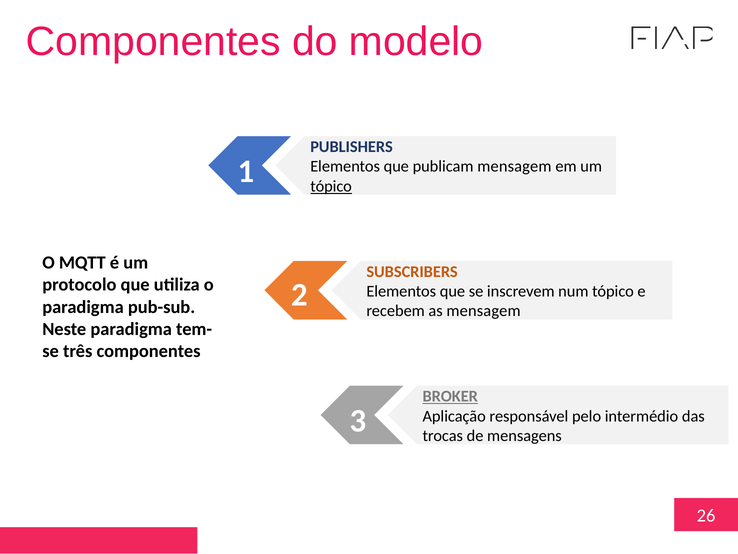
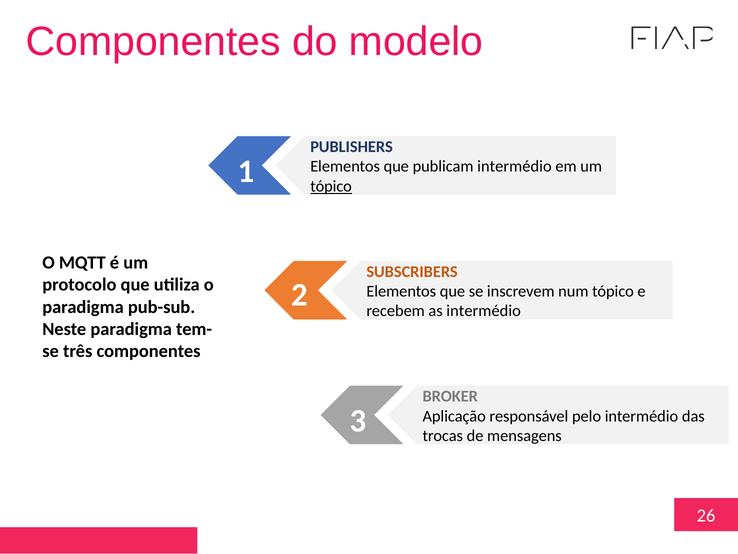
publicam mensagem: mensagem -> intermédio (514, 166)
as mensagem: mensagem -> intermédio (484, 311)
BROKER underline: present -> none (450, 396)
